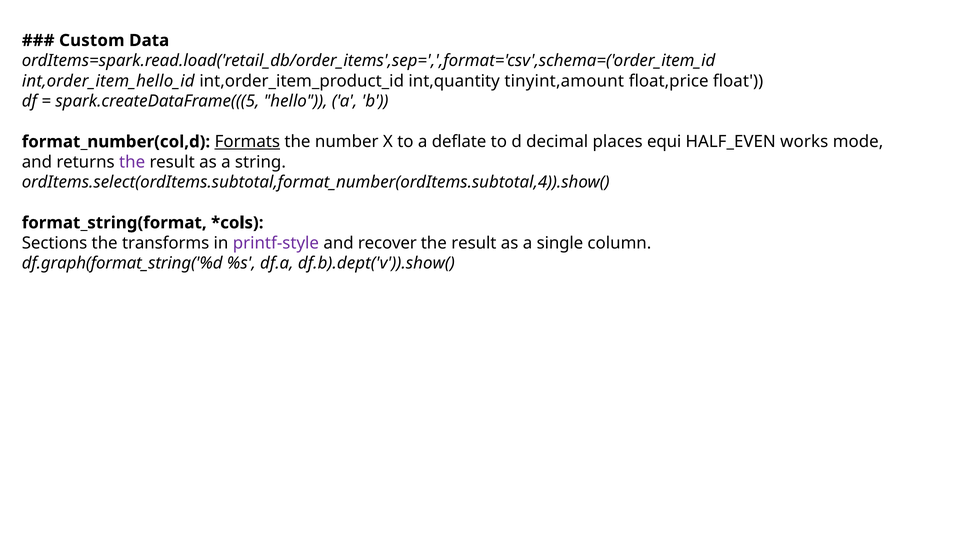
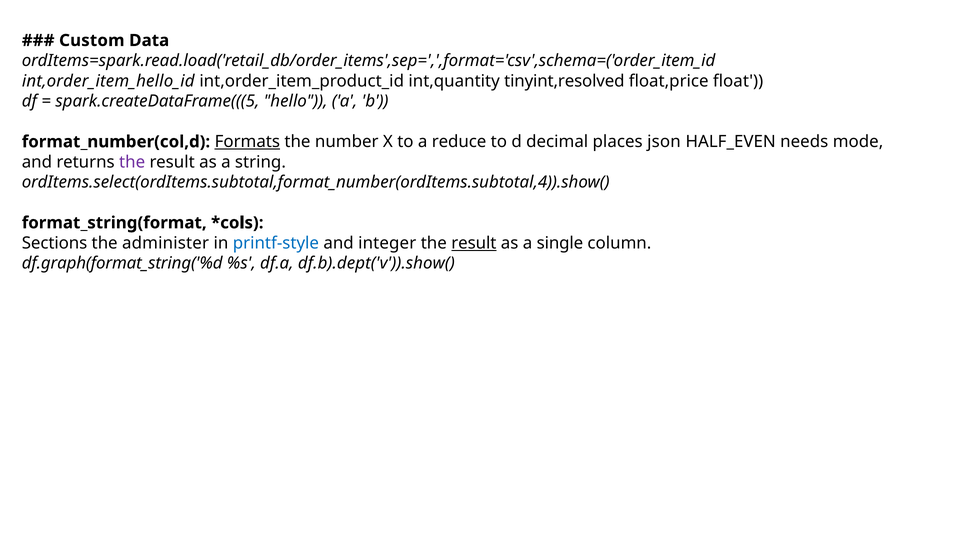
tinyint,amount: tinyint,amount -> tinyint,resolved (564, 81)
deflate: deflate -> reduce (459, 142)
equi: equi -> json (664, 142)
works: works -> needs (804, 142)
transforms: transforms -> administer (166, 243)
printf-style colour: purple -> blue (276, 243)
recover: recover -> integer (387, 243)
result underline: none -> present (474, 243)
